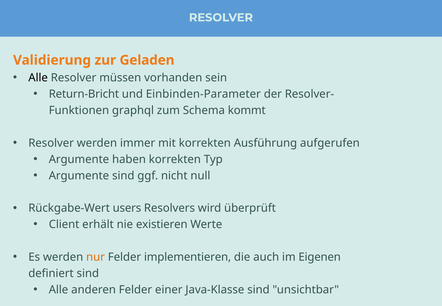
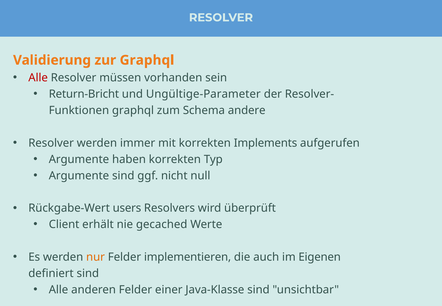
zur Geladen: Geladen -> Graphql (147, 60)
Alle colour: black -> red (38, 78)
Einbinden-Parameter: Einbinden-Parameter -> Ungültige-Parameter (203, 94)
kommt: kommt -> andere (247, 110)
Ausführung: Ausführung -> Implements (266, 143)
existieren: existieren -> gecached (162, 225)
